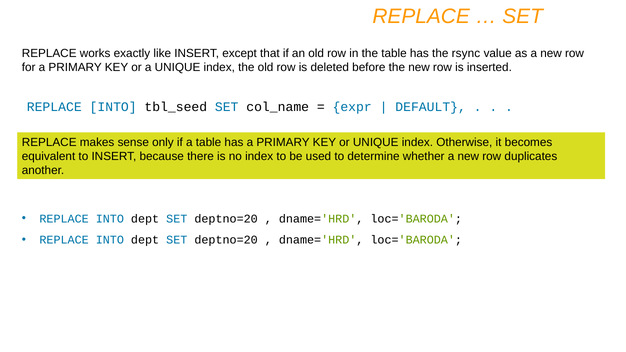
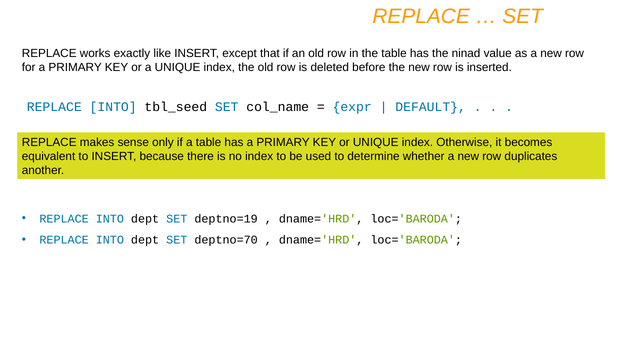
rsync: rsync -> ninad (466, 53)
deptno=20: deptno=20 -> deptno=19 (226, 219)
deptno=20: deptno=20 -> deptno=70 (226, 240)
